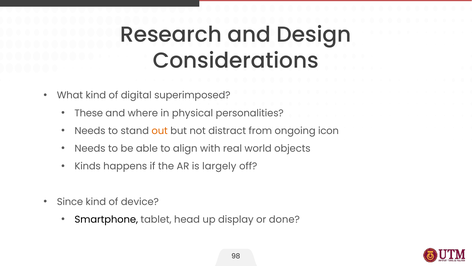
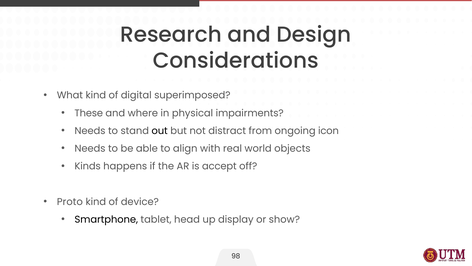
personalities: personalities -> impairments (250, 113)
out colour: orange -> black (160, 131)
largely: largely -> accept (219, 166)
Since: Since -> Proto (70, 201)
done: done -> show (284, 219)
